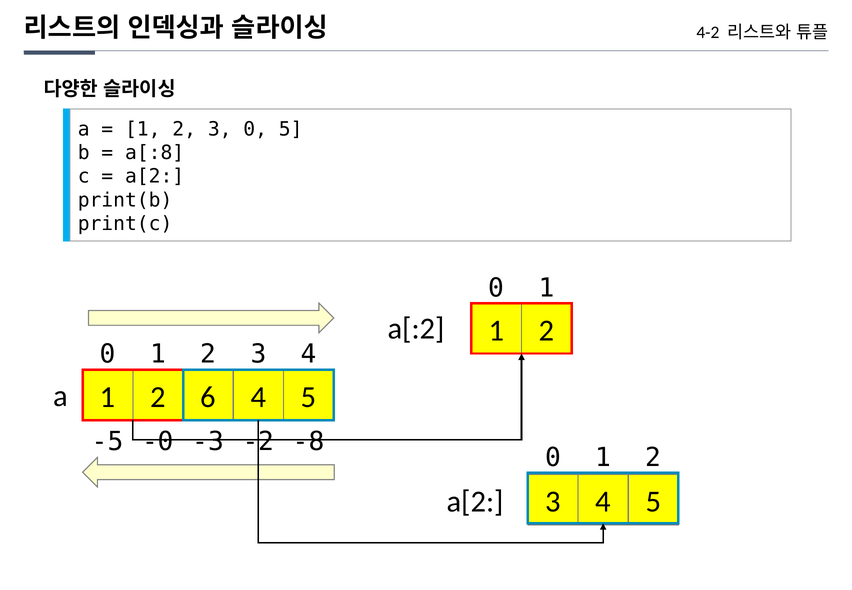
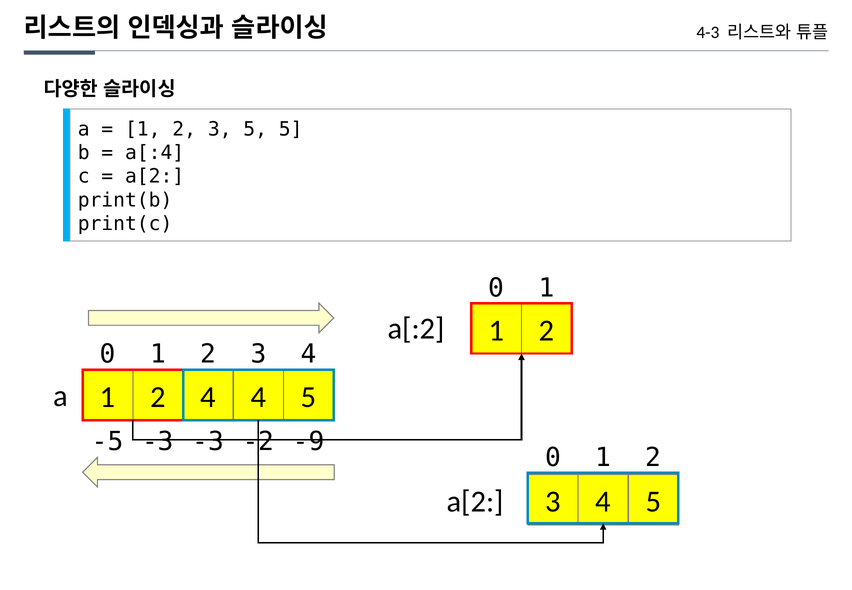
4-2: 4-2 -> 4-3 (708, 32)
3 0: 0 -> 5 (255, 129)
a[:8: a[:8 -> a[:4 (155, 153)
2 6: 6 -> 4 (208, 397)
-5 -0: -0 -> -3 (158, 441)
-8: -8 -> -9 (309, 441)
